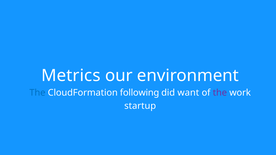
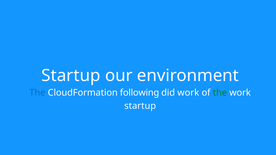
Metrics: Metrics -> Startup (71, 76)
did want: want -> work (188, 93)
the colour: purple -> green (220, 93)
